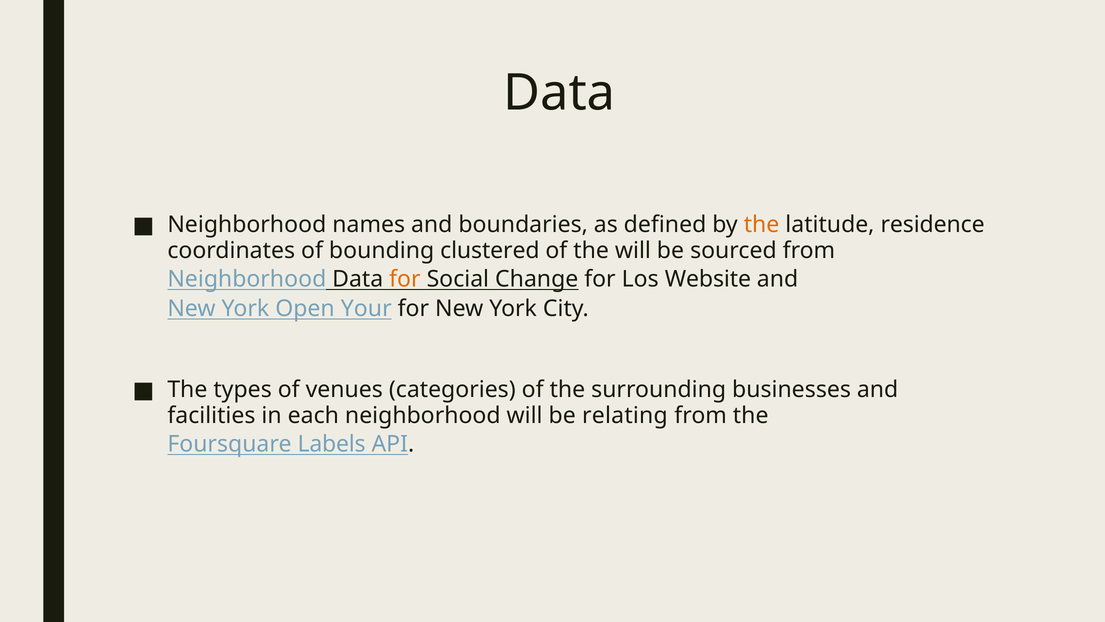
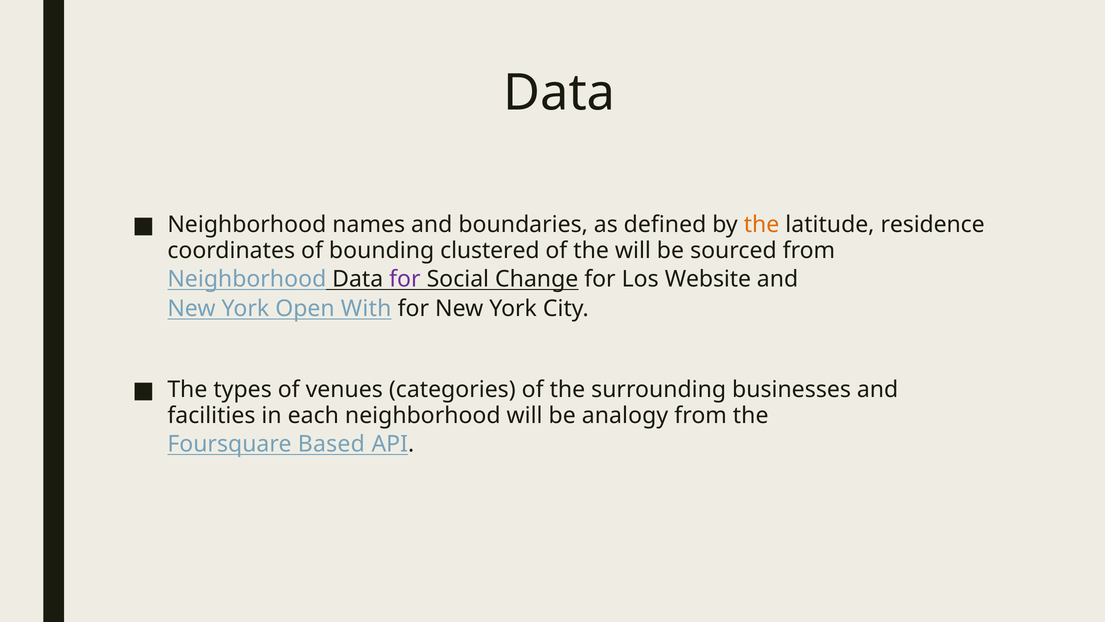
for colour: orange -> purple (405, 279)
Your: Your -> With (366, 308)
relating: relating -> analogy (625, 415)
Labels: Labels -> Based (331, 444)
